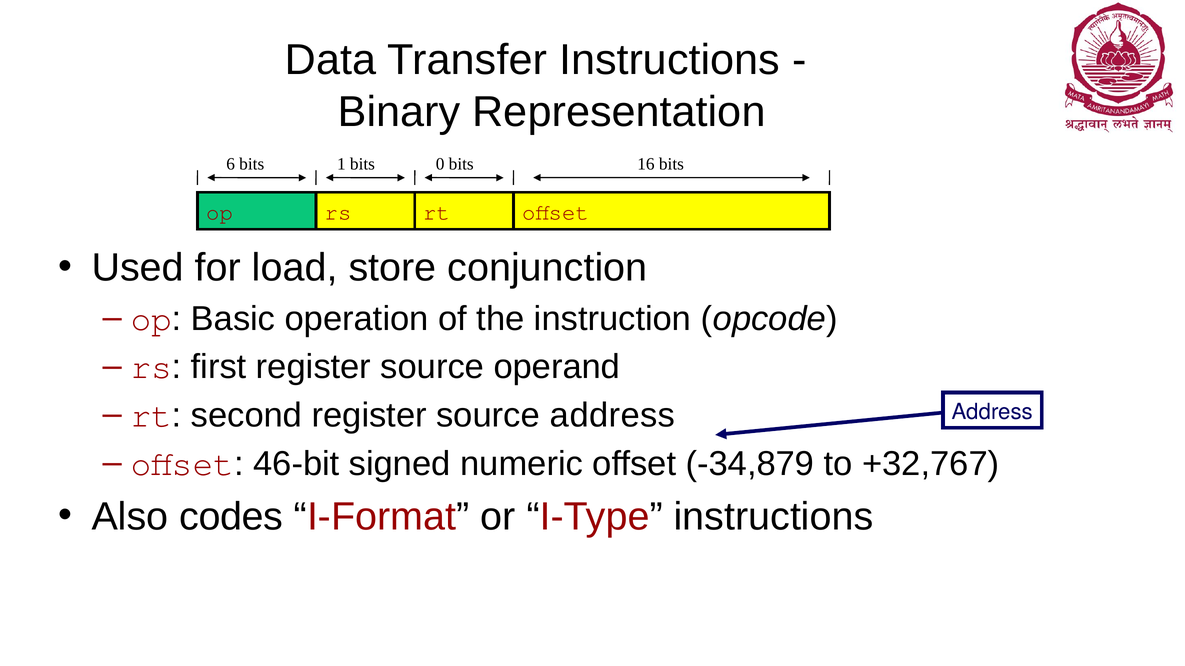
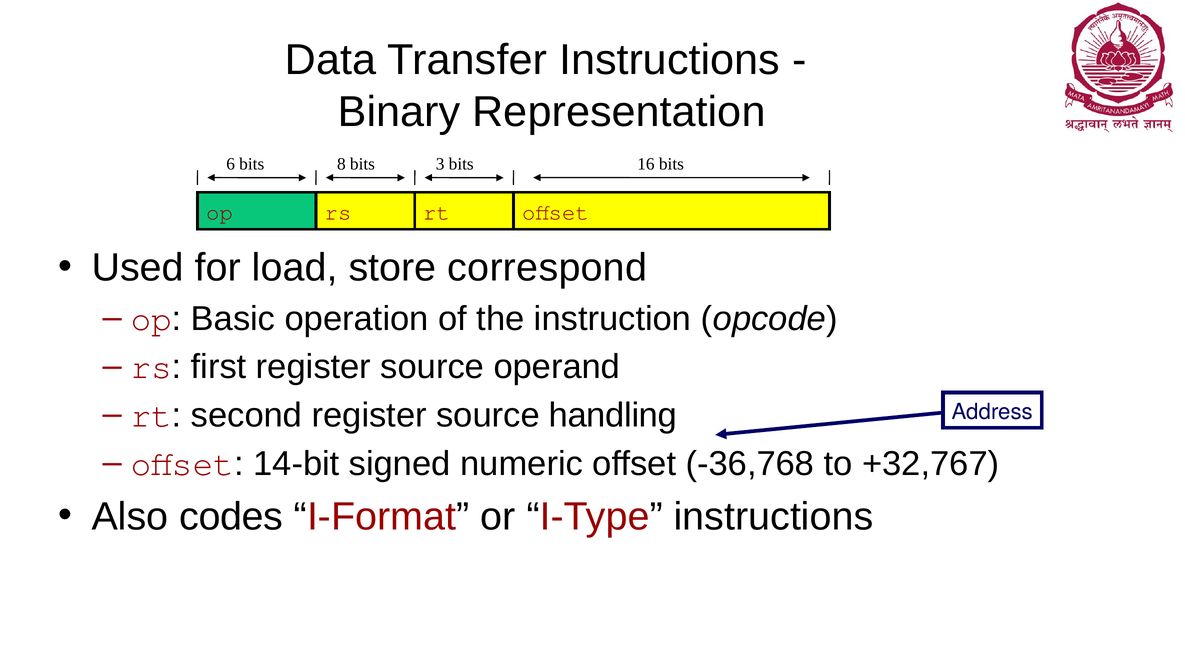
1: 1 -> 8 (341, 164)
0: 0 -> 3 (440, 164)
conjunction: conjunction -> correspond (547, 268)
source address: address -> handling (613, 416)
46-bit: 46-bit -> 14-bit (296, 464)
-34,879: -34,879 -> -36,768 (750, 464)
